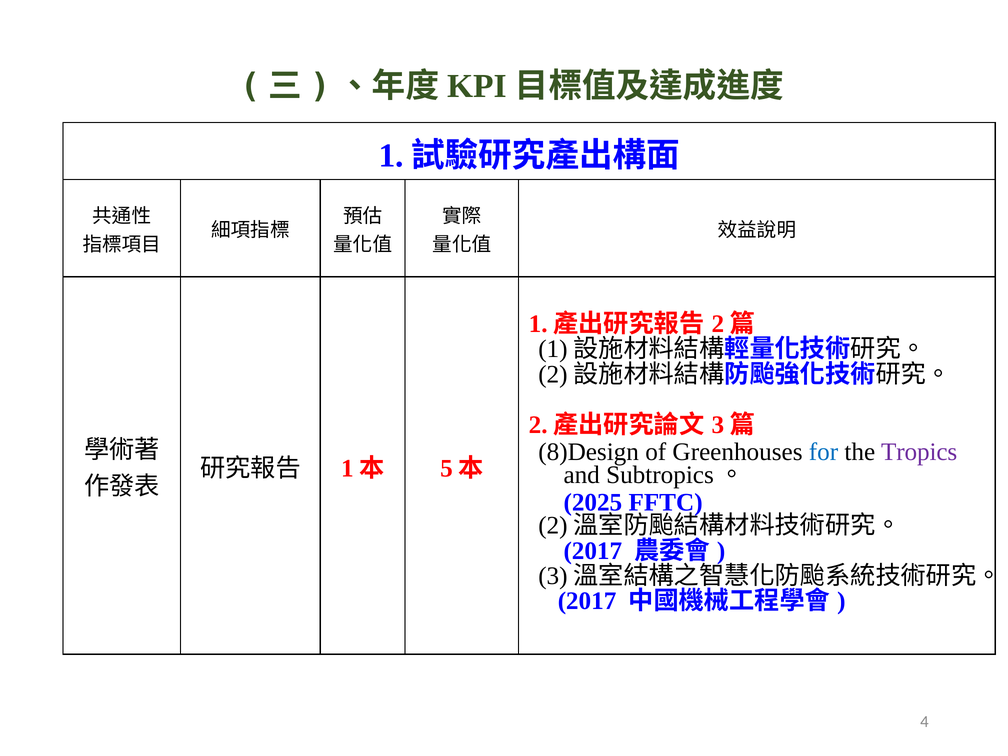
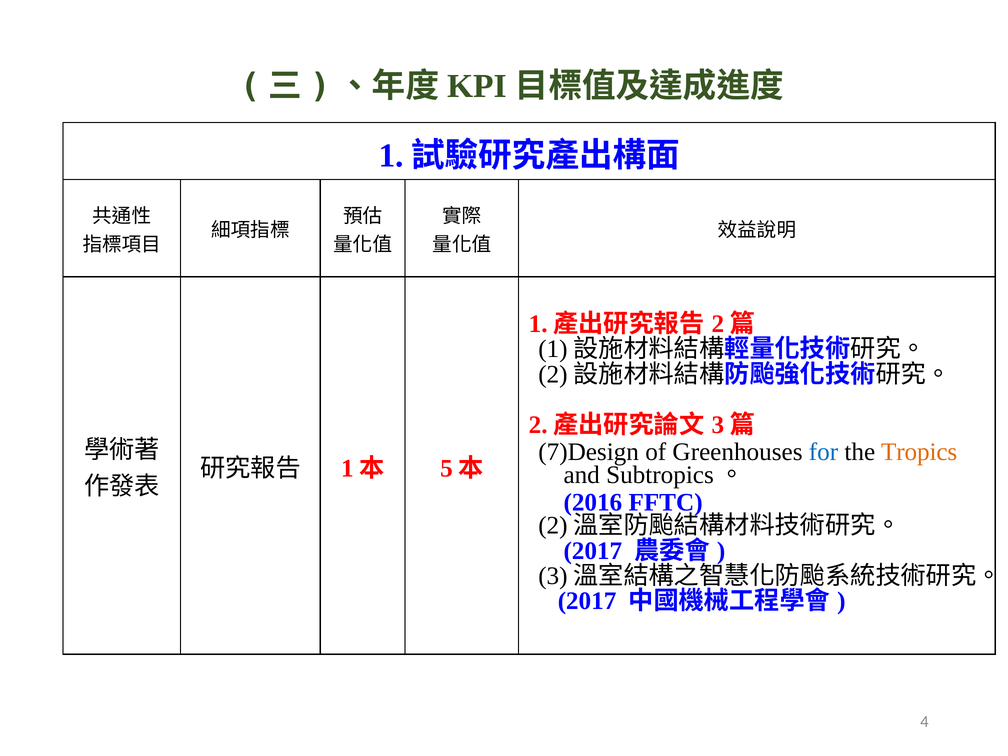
8)Design: 8)Design -> 7)Design (589, 452)
Tropics colour: purple -> orange (919, 452)
2025: 2025 -> 2016 (593, 502)
